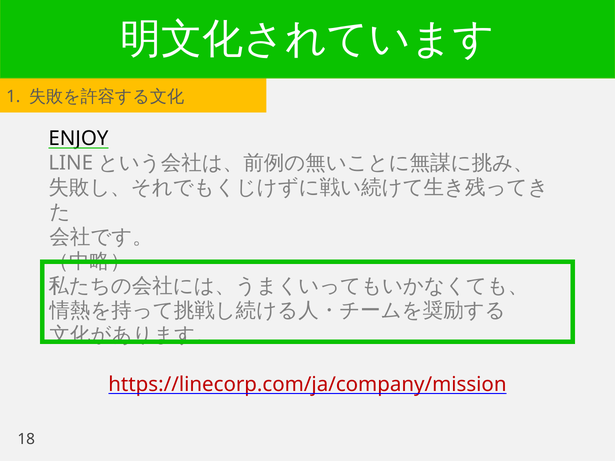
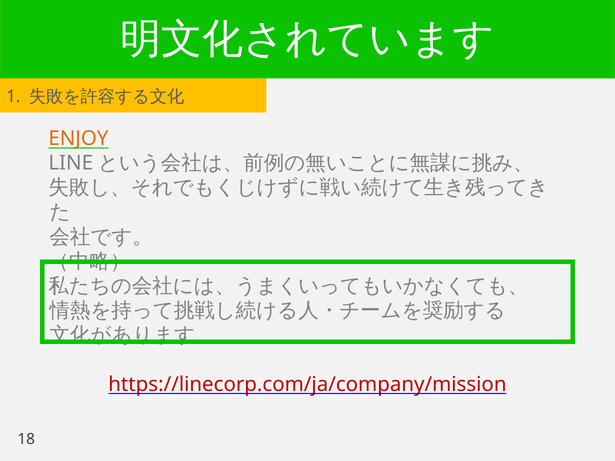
ENJOY colour: black -> orange (78, 139)
